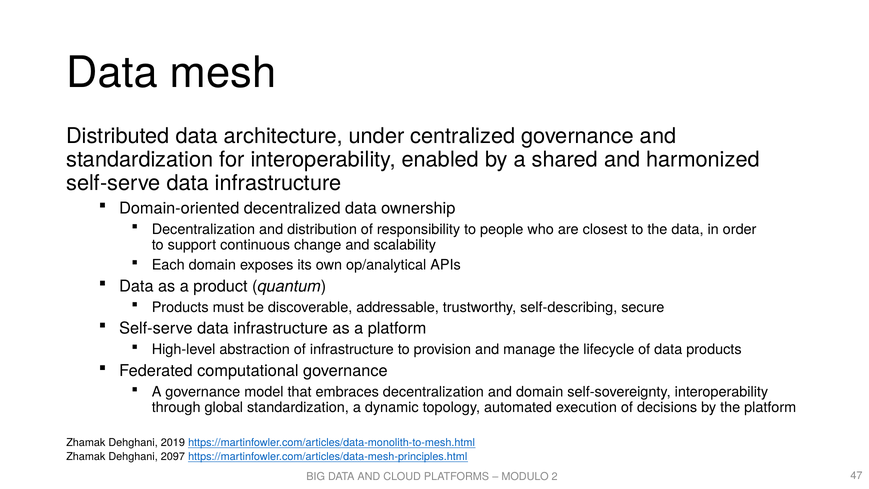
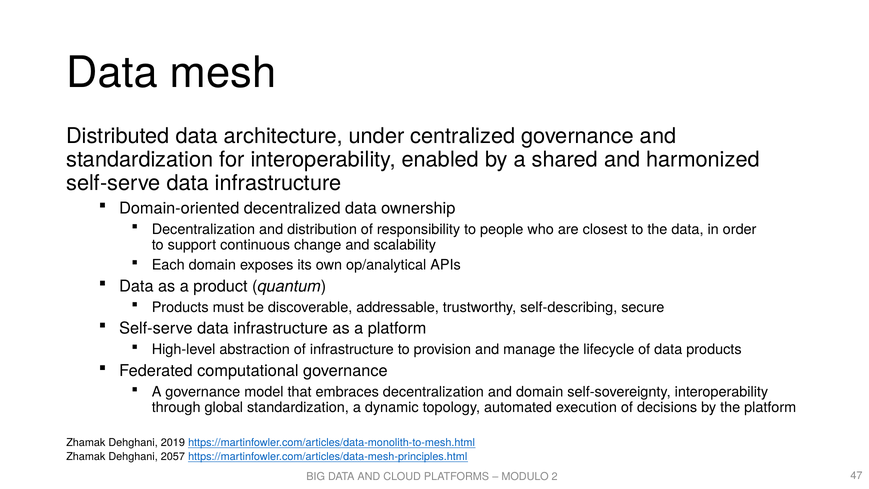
2097: 2097 -> 2057 (173, 456)
